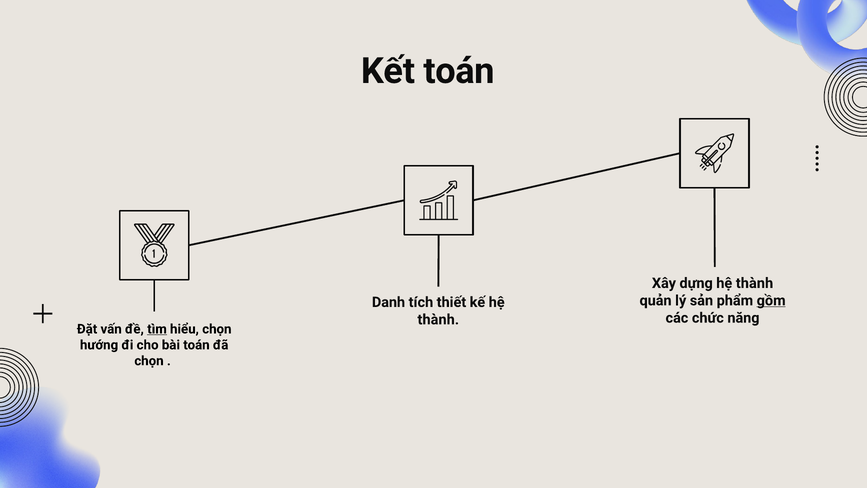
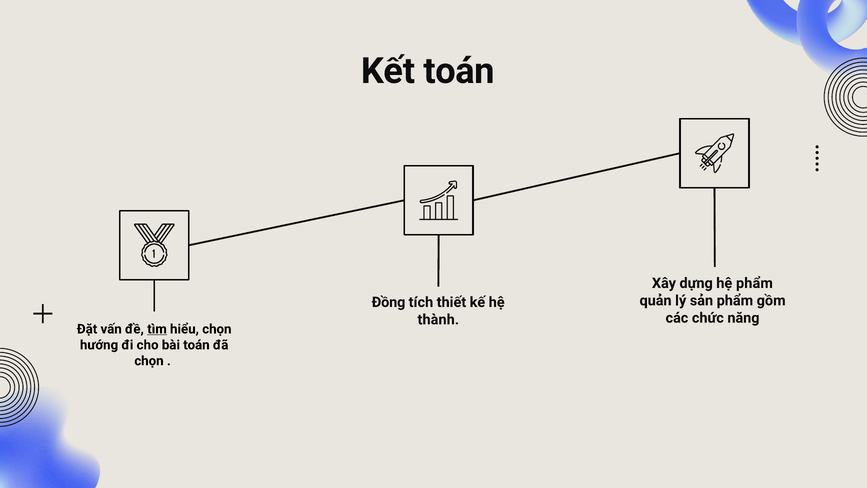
dựng hệ thành: thành -> phẩm (754, 283)
gồm underline: present -> none (771, 300)
Danh: Danh -> Đồng (389, 302)
